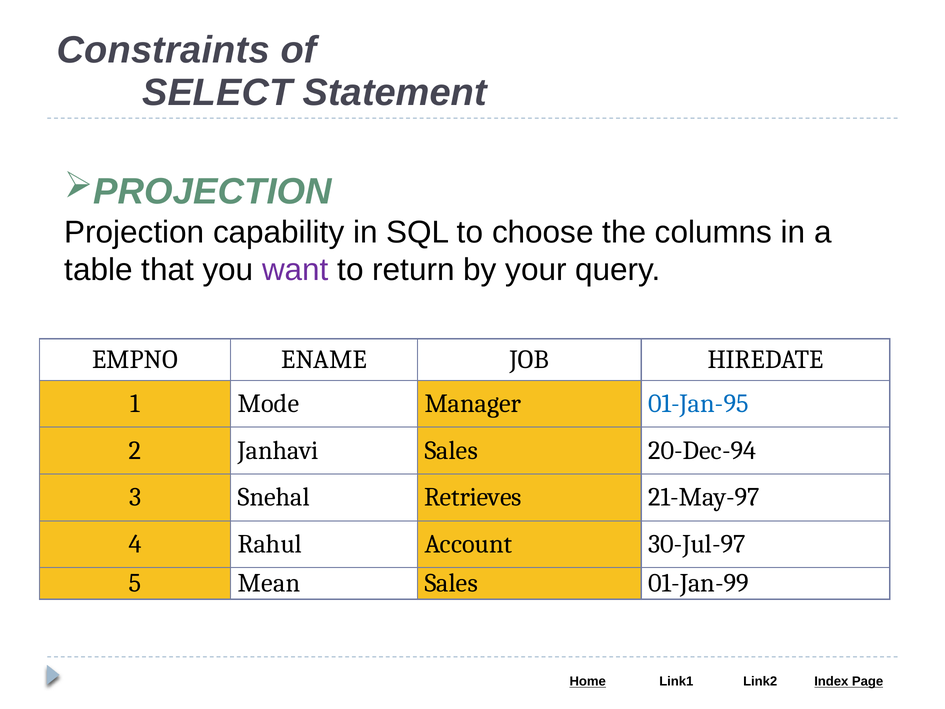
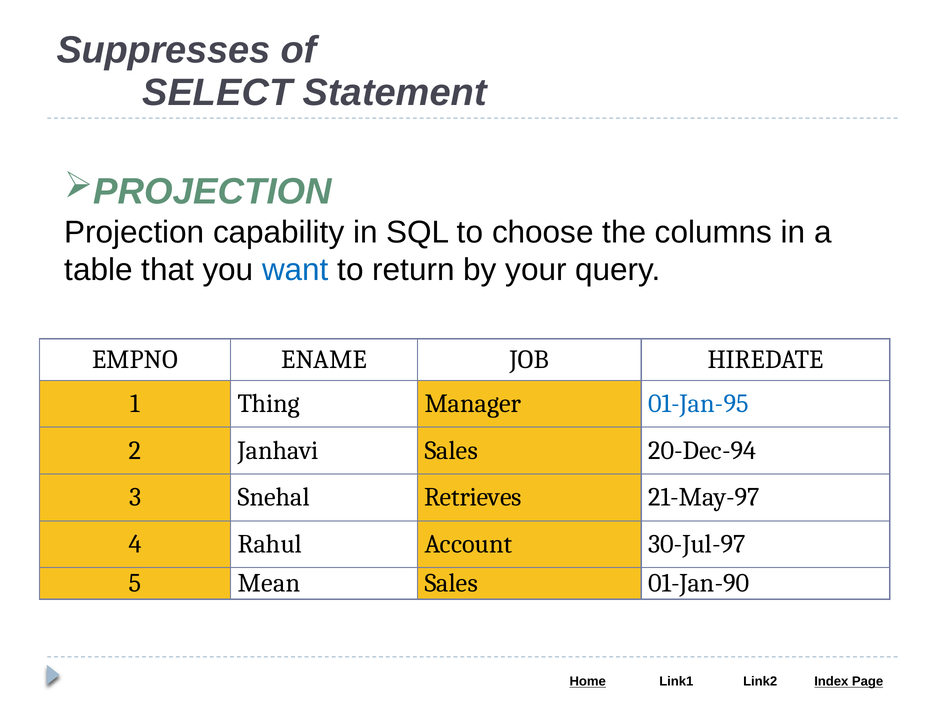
Constraints: Constraints -> Suppresses (163, 50)
want colour: purple -> blue (295, 270)
Mode: Mode -> Thing (269, 403)
01-Jan-99: 01-Jan-99 -> 01-Jan-90 (699, 583)
